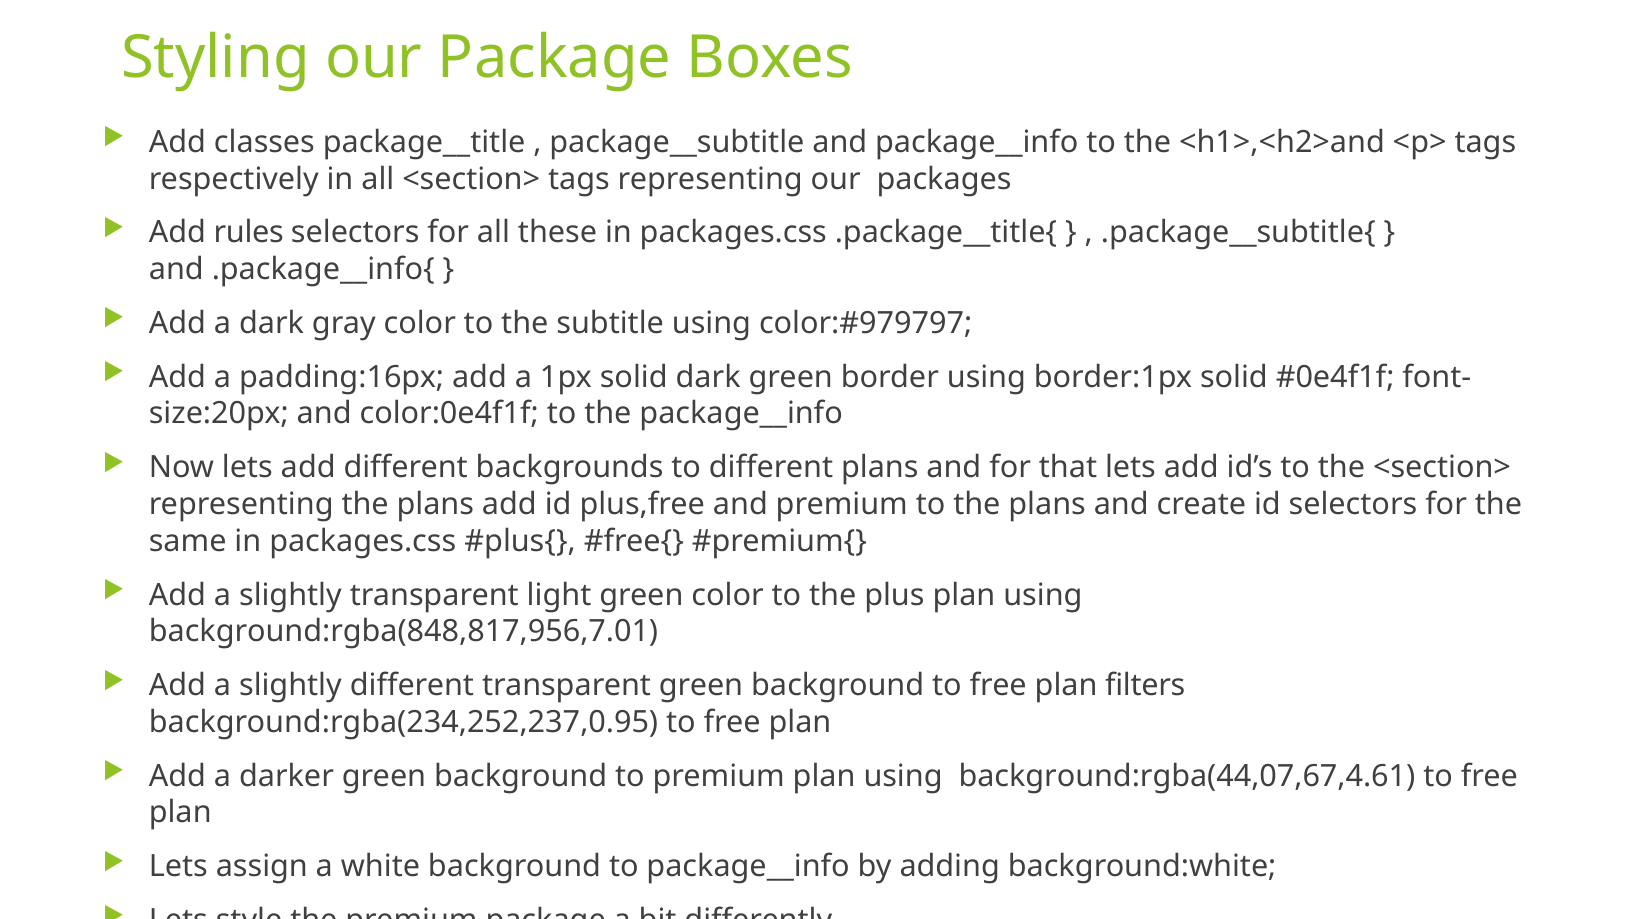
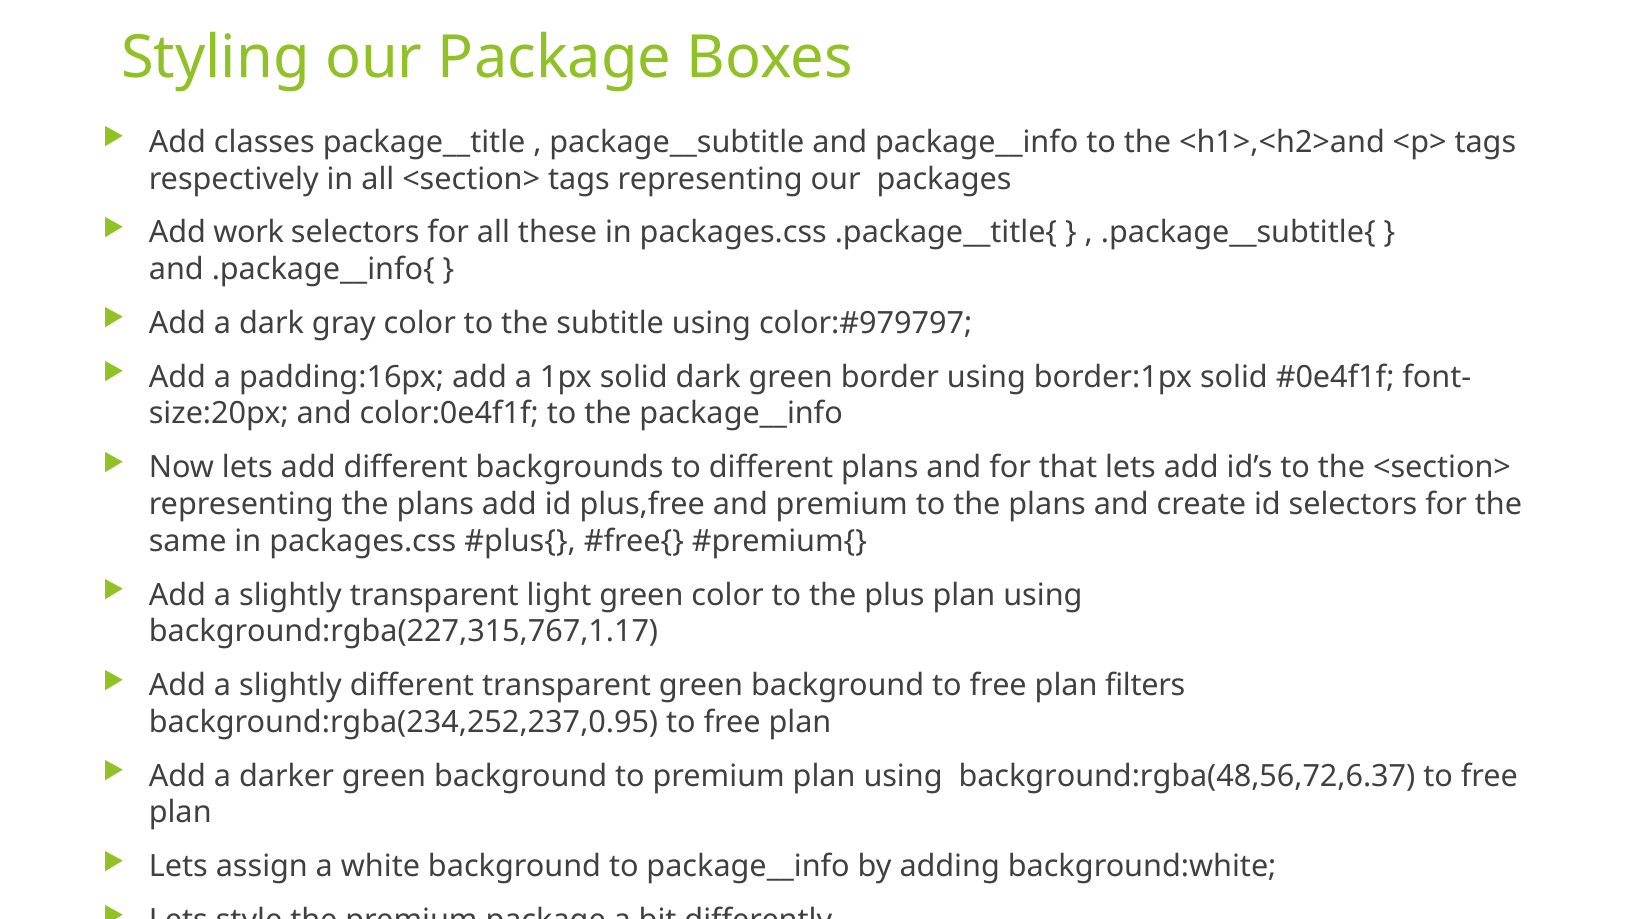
rules: rules -> work (249, 233)
background:rgba(848,817,956,7.01: background:rgba(848,817,956,7.01 -> background:rgba(227,315,767,1.17 (404, 631)
background:rgba(44,07,67,4.61: background:rgba(44,07,67,4.61 -> background:rgba(48,56,72,6.37 (1187, 776)
